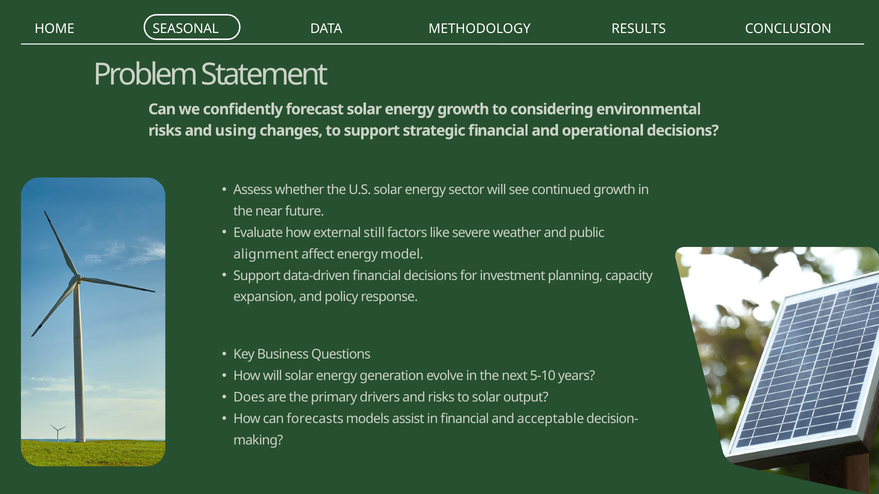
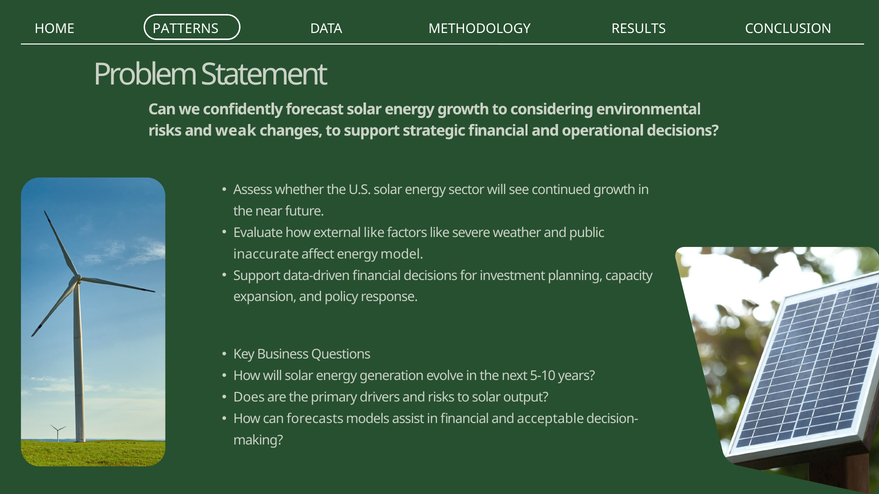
SEASONAL: SEASONAL -> PATTERNS (186, 29)
using: using -> weak (236, 131)
external still: still -> like (374, 233)
alignment: alignment -> inaccurate (266, 254)
